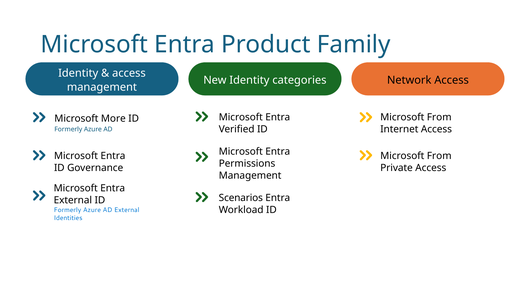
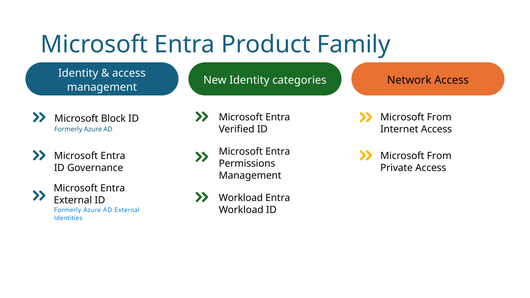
More: More -> Block (113, 118)
Scenarios: Scenarios -> Workload (241, 198)
